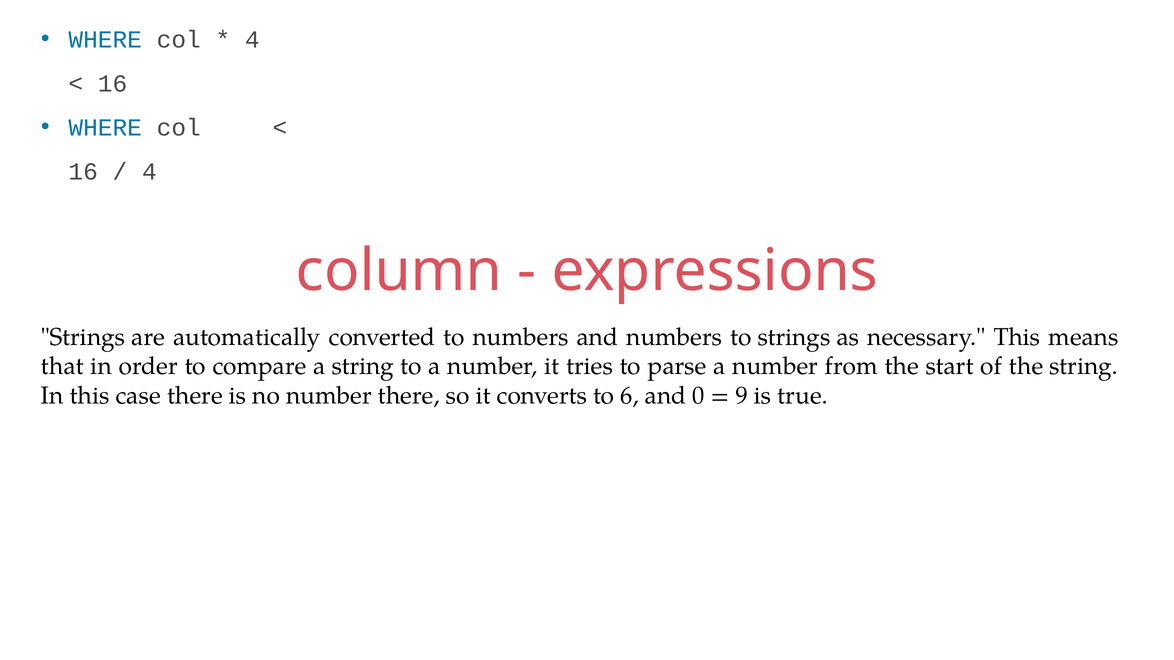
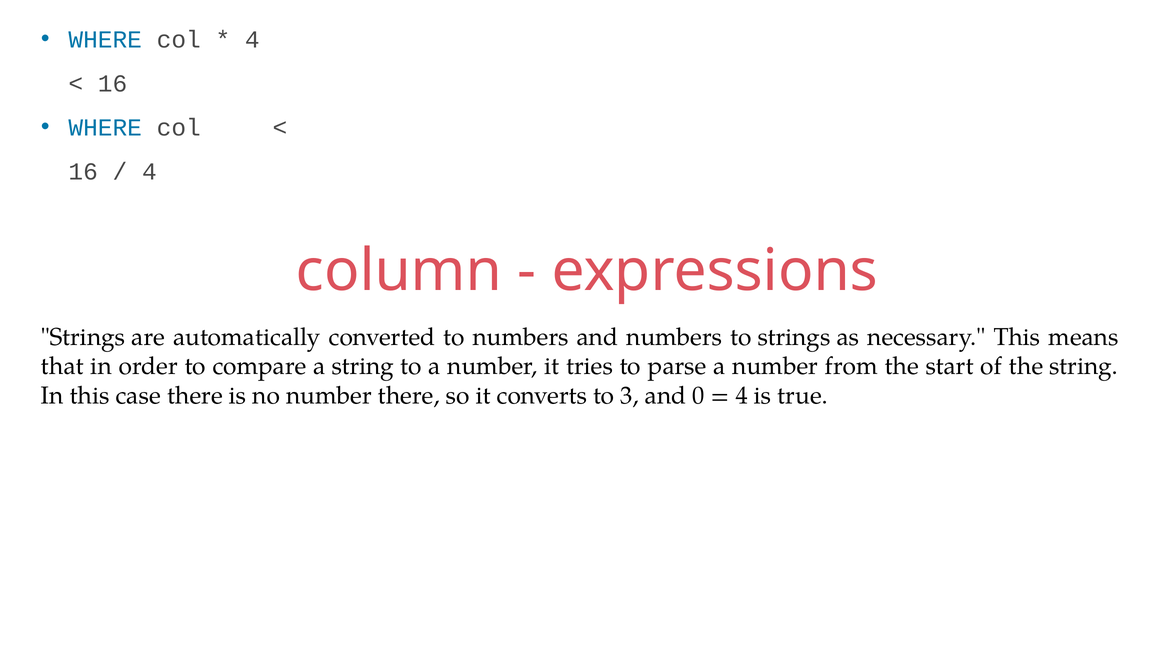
6: 6 -> 3 (630, 396)
9: 9 -> 4 (742, 396)
